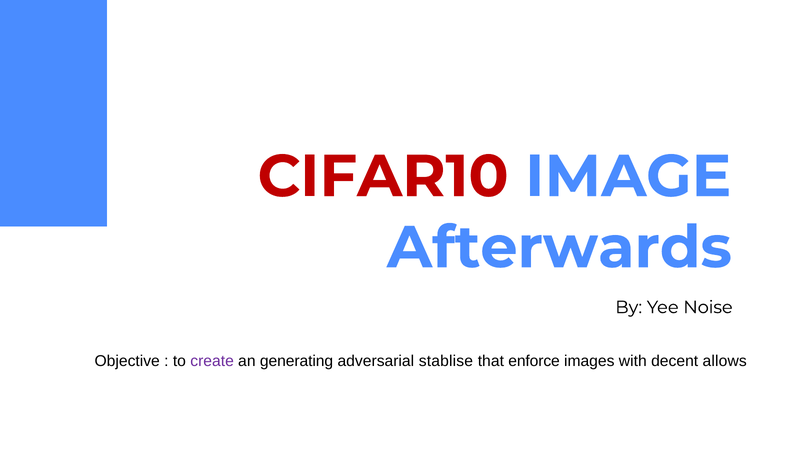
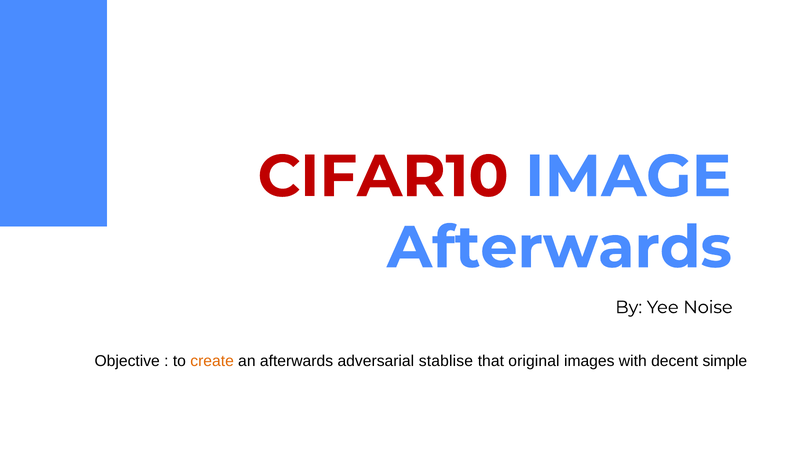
create colour: purple -> orange (212, 361)
an generating: generating -> afterwards (297, 361)
enforce: enforce -> original (534, 361)
allows: allows -> simple (725, 361)
